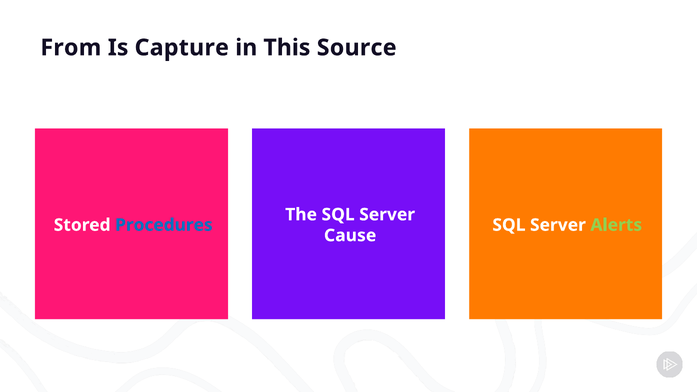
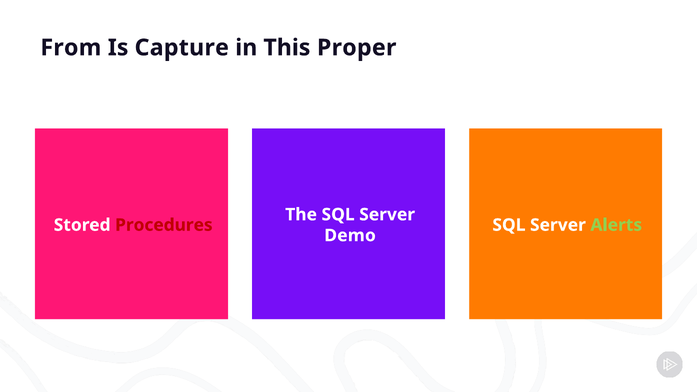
Source: Source -> Proper (357, 48)
Procedures colour: blue -> red (164, 225)
Cause: Cause -> Demo (350, 236)
